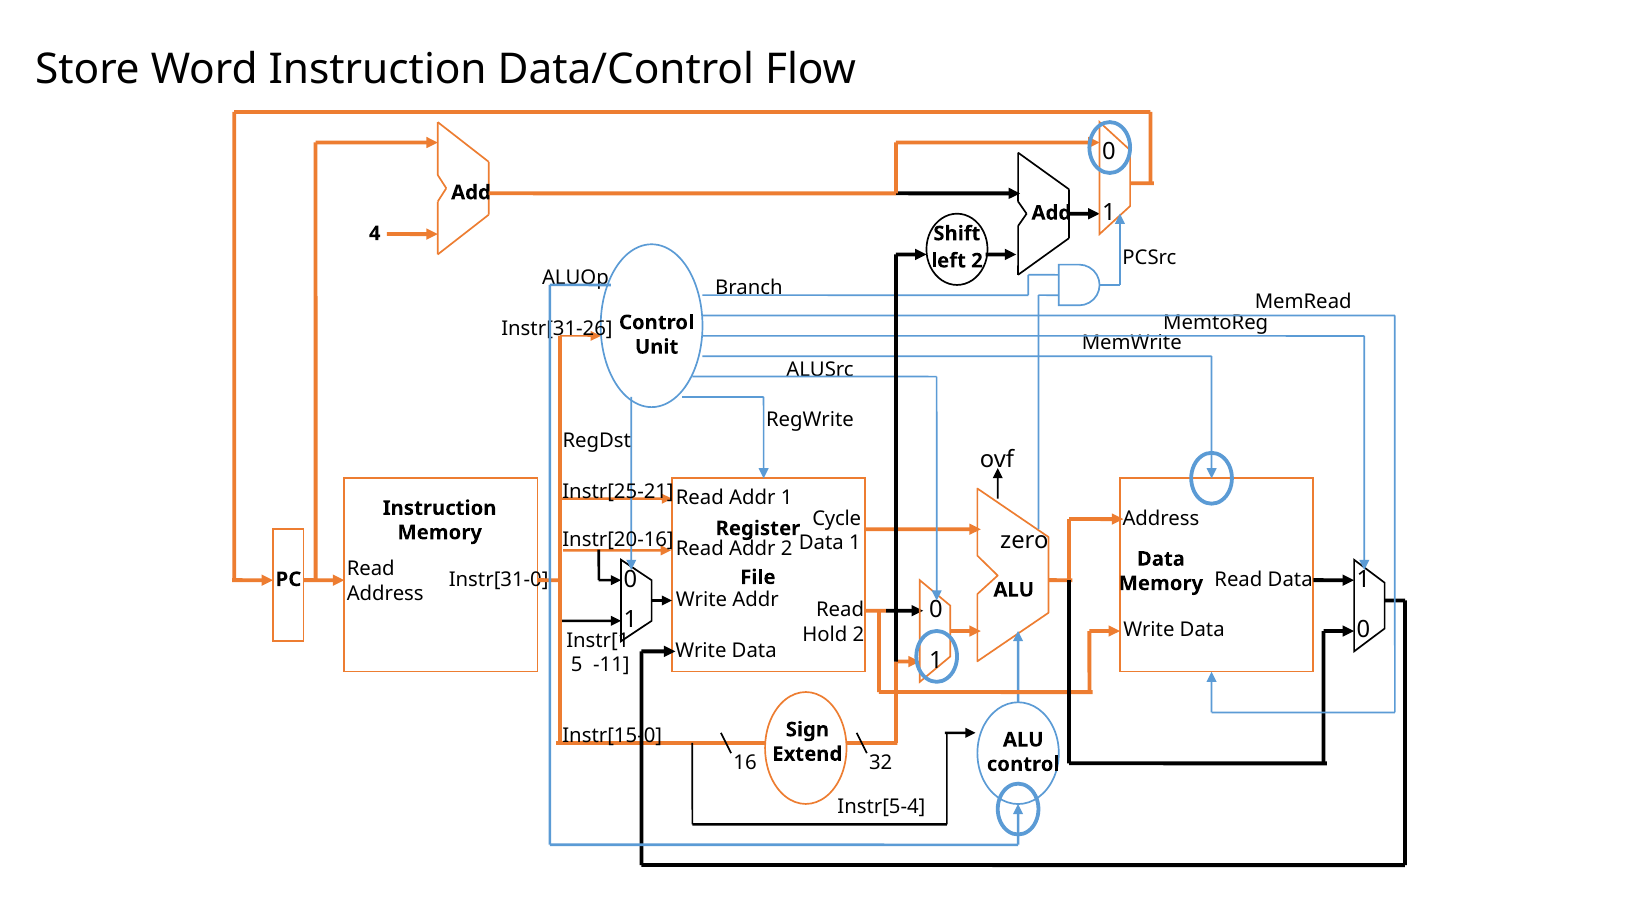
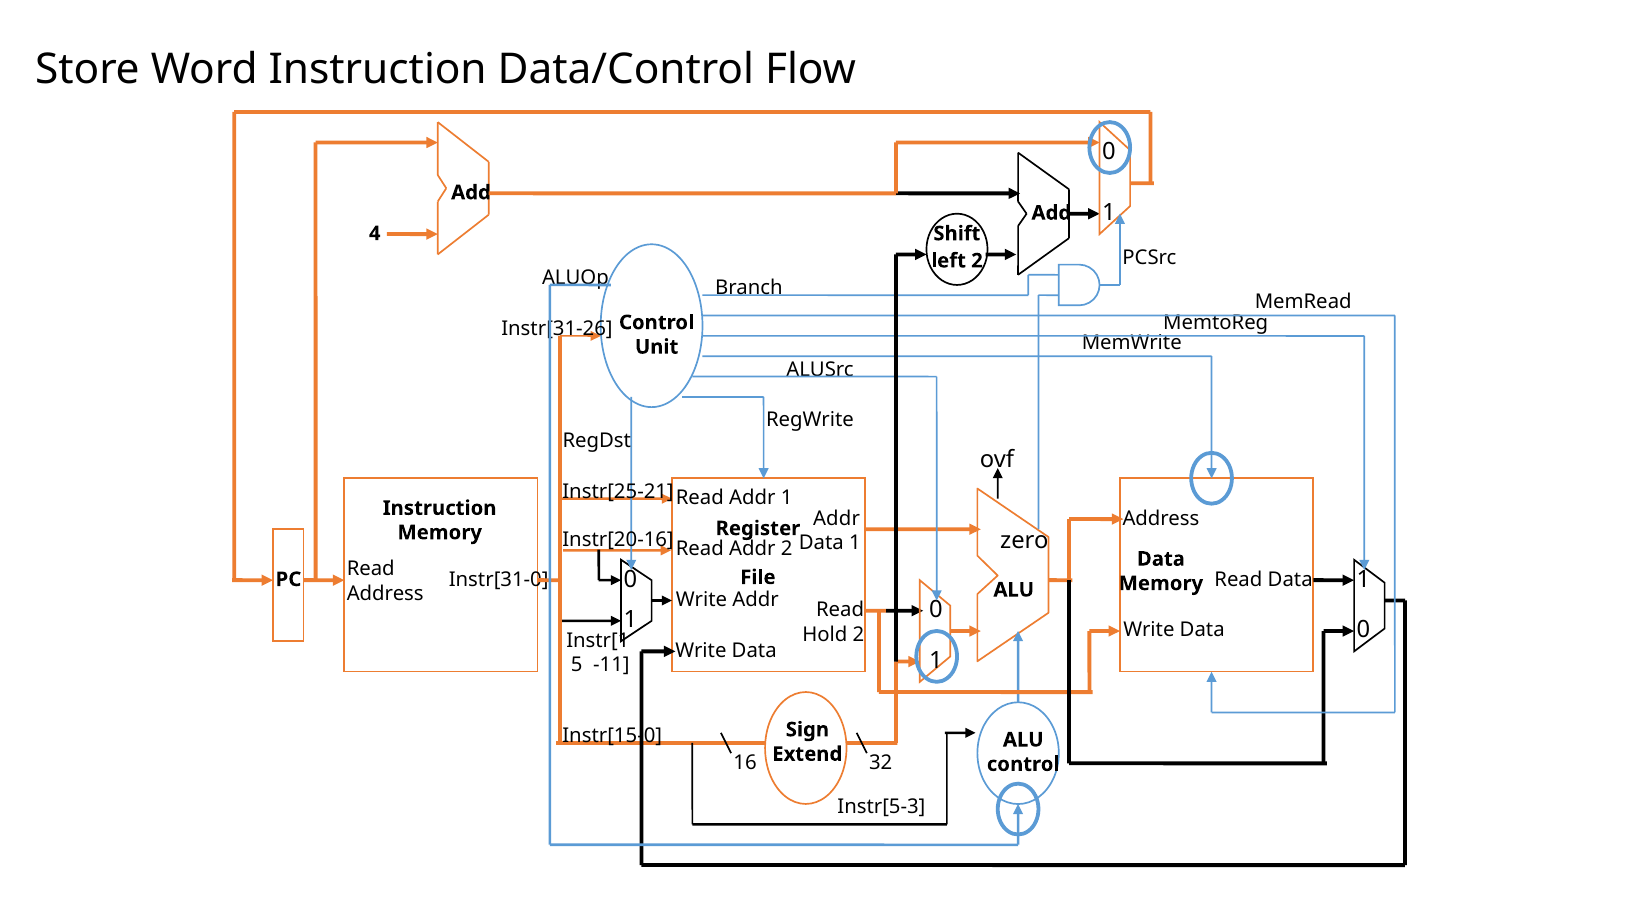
Cycle: Cycle -> Addr (837, 518)
Instr[5-4: Instr[5-4 -> Instr[5-3 (881, 807)
